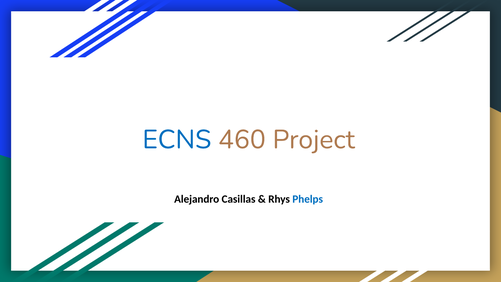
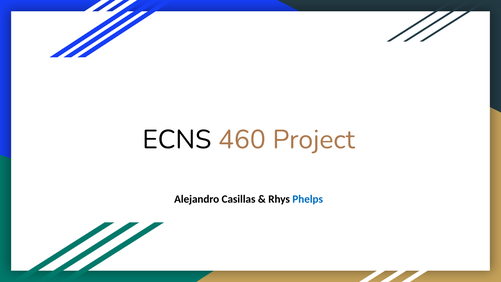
ECNS colour: blue -> black (177, 139)
